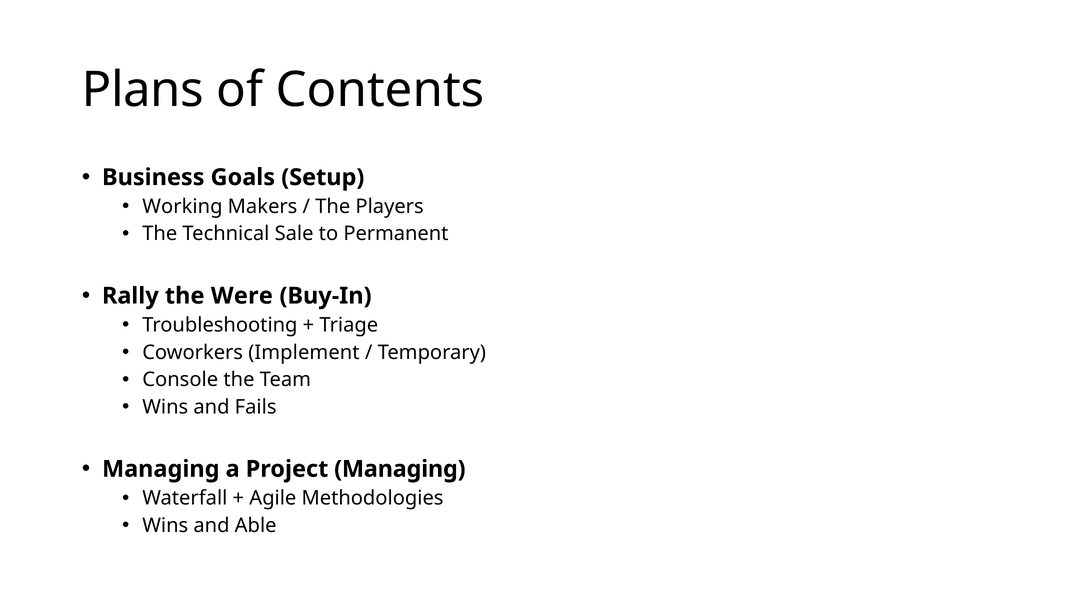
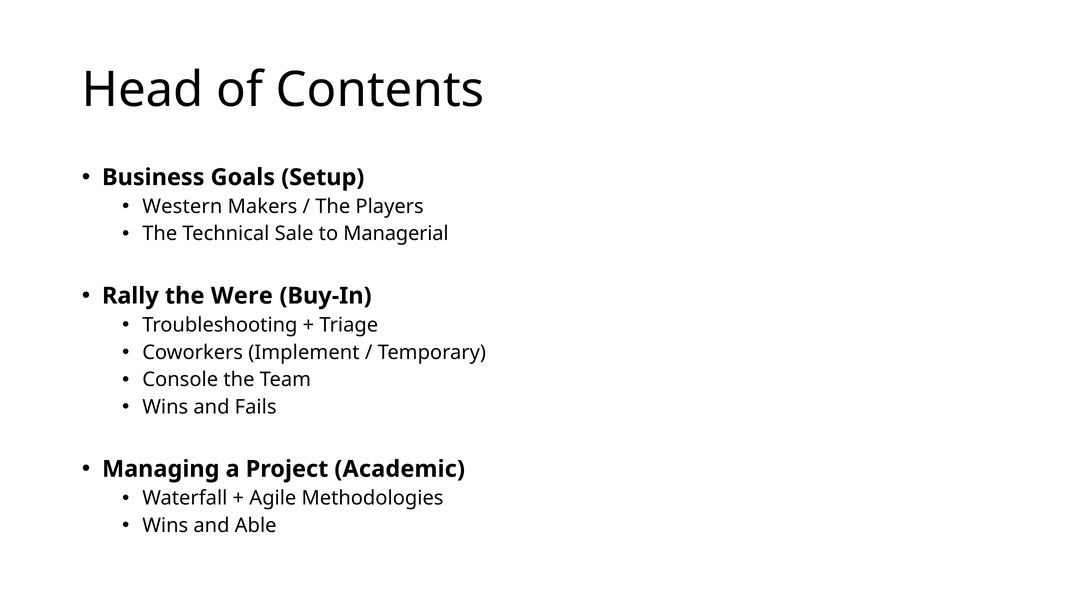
Plans: Plans -> Head (143, 90)
Working: Working -> Western (182, 207)
Permanent: Permanent -> Managerial (396, 234)
Project Managing: Managing -> Academic (400, 469)
